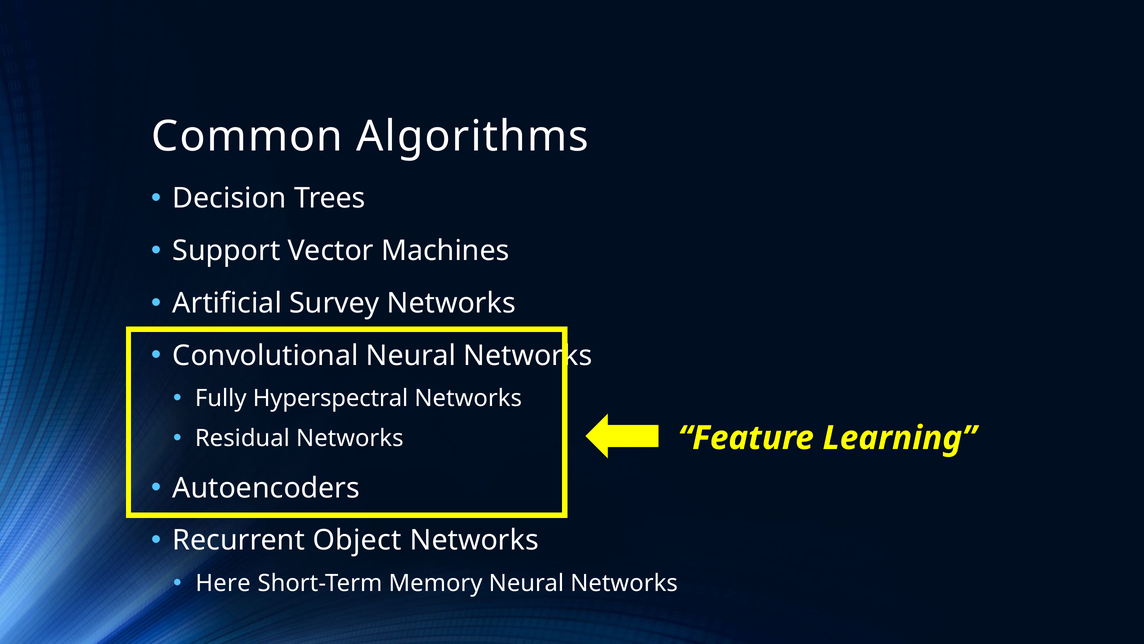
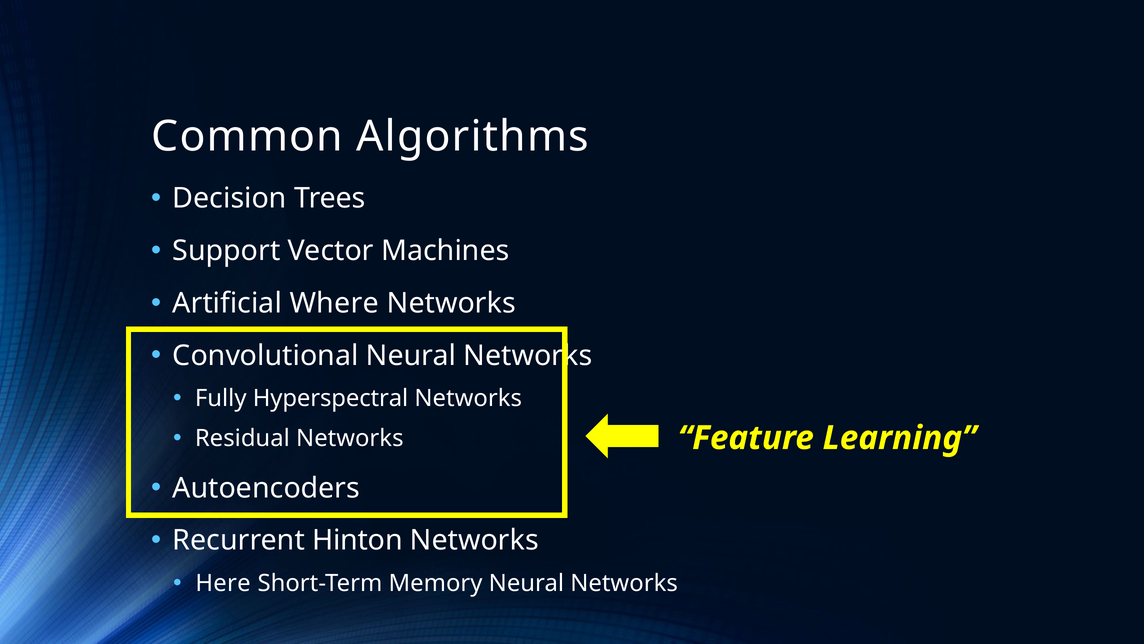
Survey: Survey -> Where (334, 303)
Object: Object -> Hinton (358, 540)
